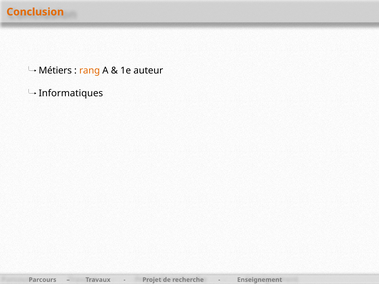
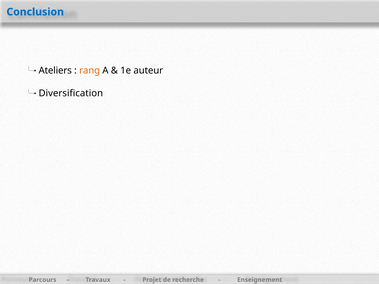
Conclusion colour: orange -> blue (35, 12)
Métiers: Métiers -> Ateliers (55, 70)
Informatiques: Informatiques -> Diversification (71, 93)
